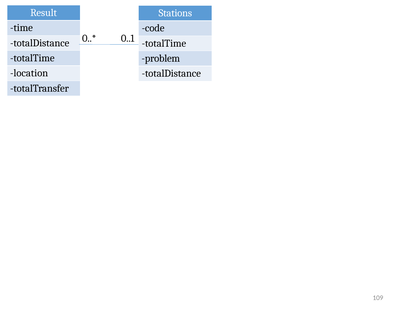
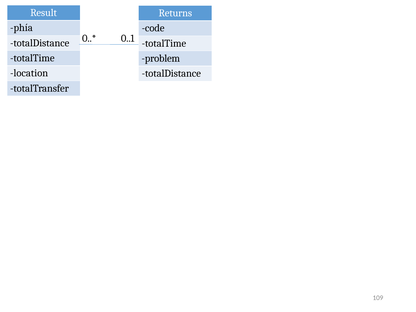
Stations: Stations -> Returns (175, 13)
time: time -> phía (21, 28)
